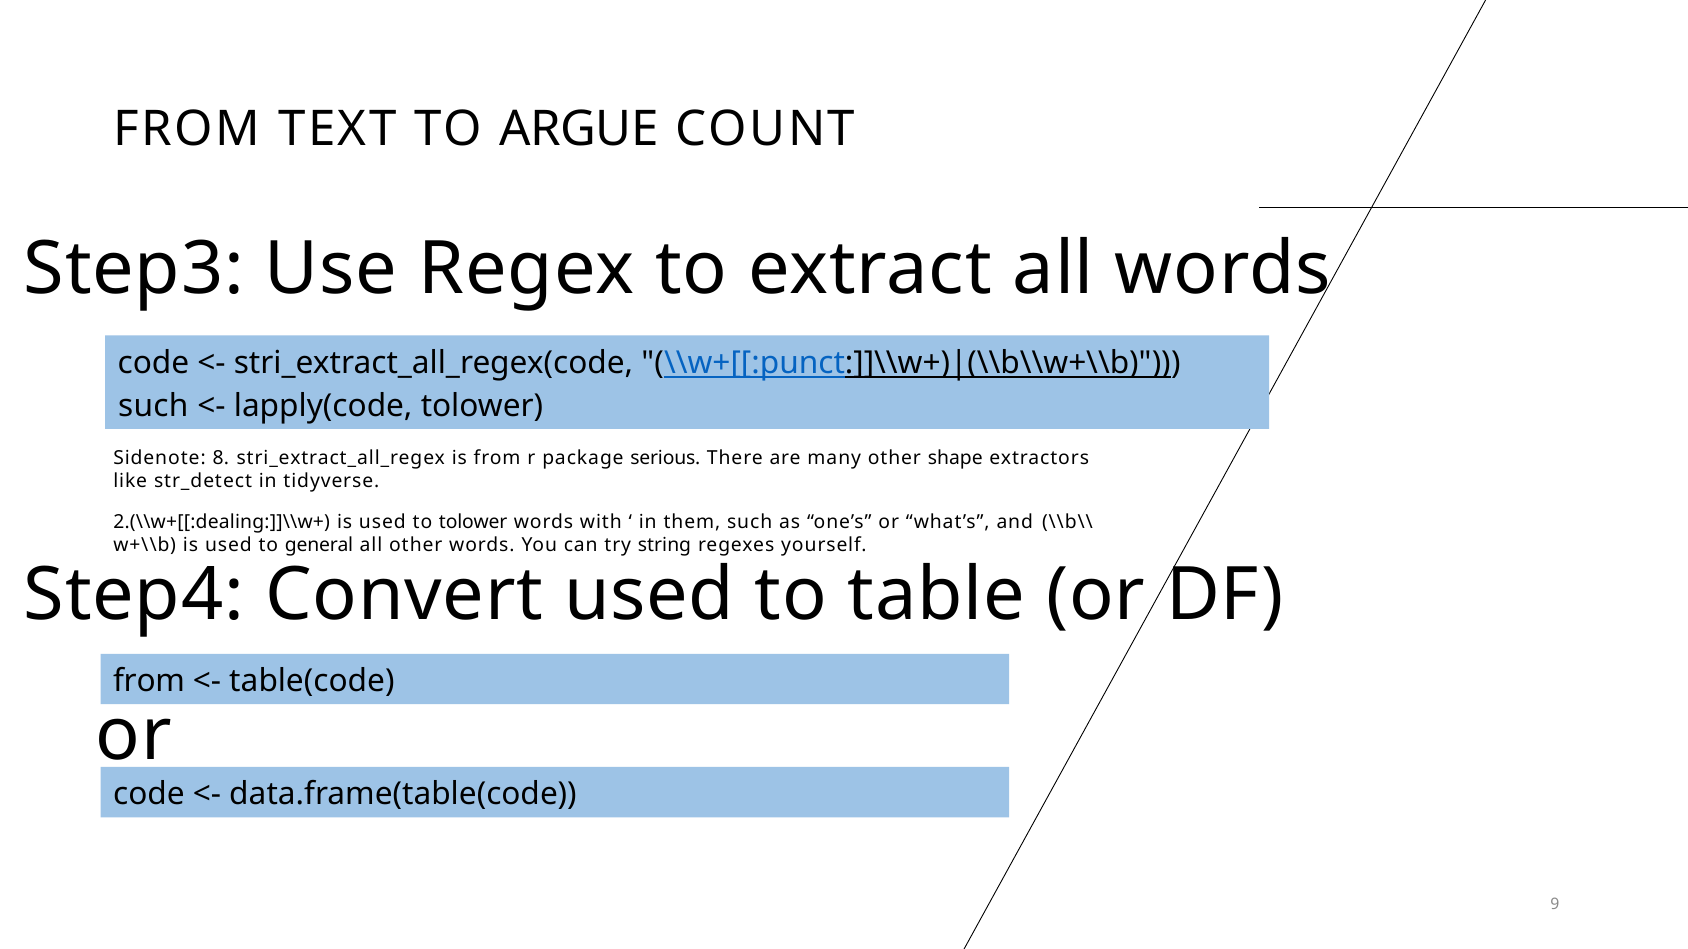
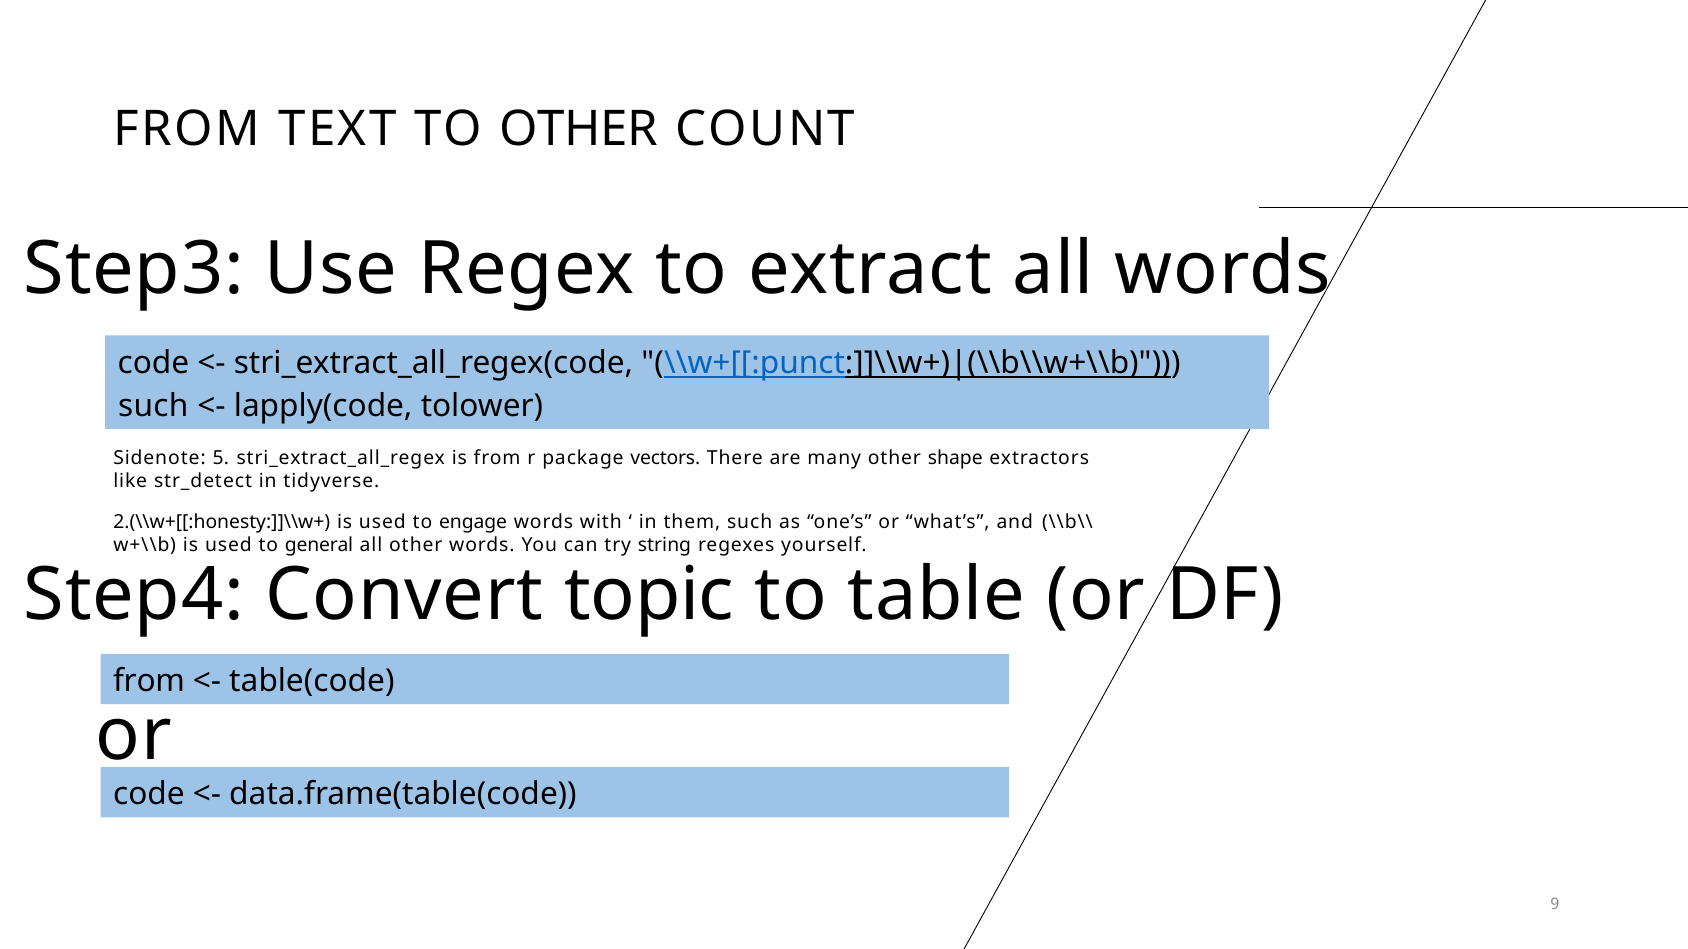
TO ARGUE: ARGUE -> OTHER (579, 130)
8: 8 -> 5 (221, 458)
serious: serious -> vectors (665, 458)
2.(\\w+[[:dealing:]]\\w+: 2.(\\w+[[:dealing:]]\\w+ -> 2.(\\w+[[:honesty:]]\\w+ (222, 522)
to tolower: tolower -> engage (473, 522)
Convert used: used -> topic (649, 595)
